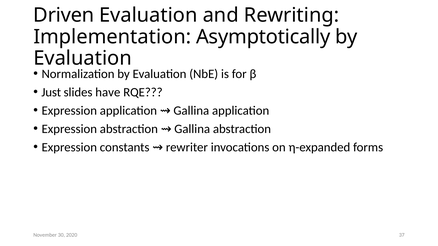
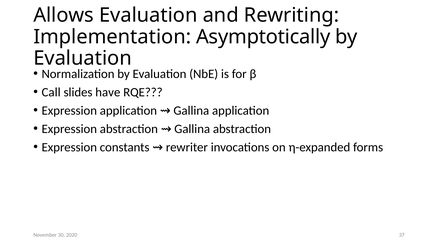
Driven: Driven -> Allows (64, 15)
Just: Just -> Call (51, 92)
